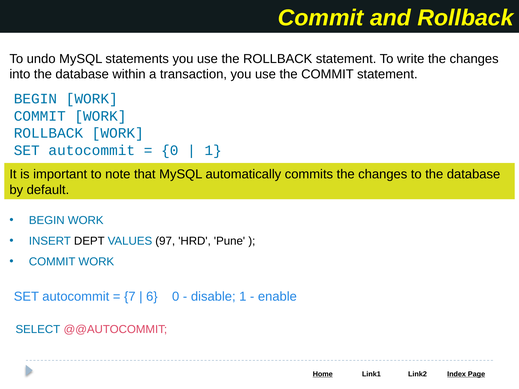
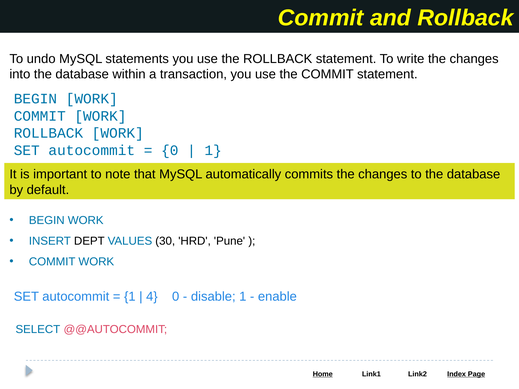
97: 97 -> 30 (165, 241)
7: 7 -> 1 (130, 297)
6: 6 -> 4 (152, 297)
